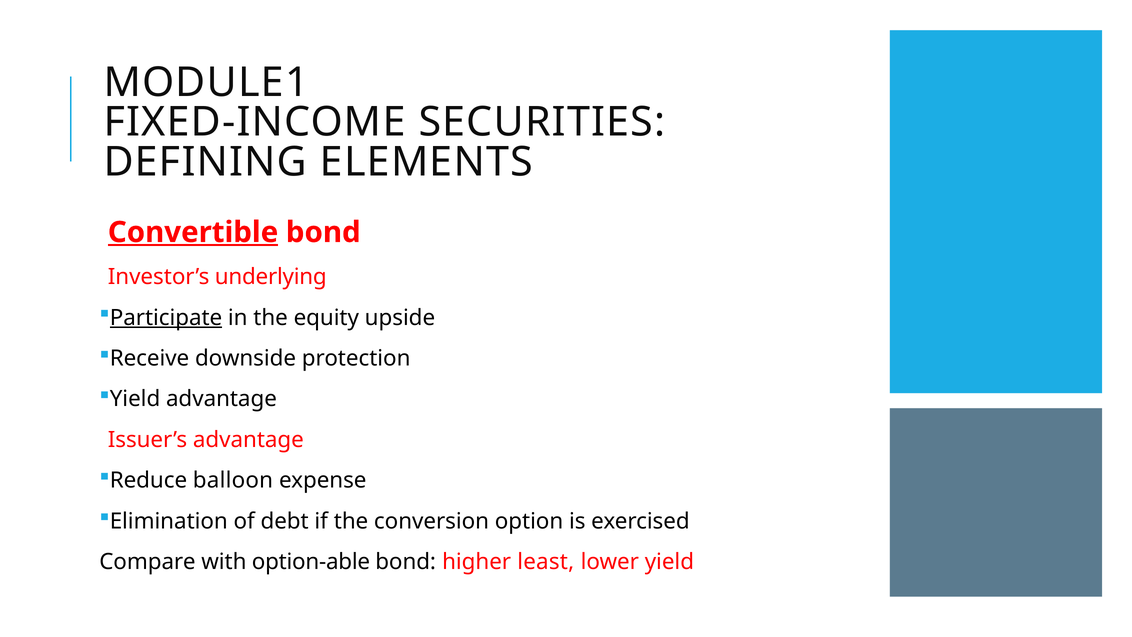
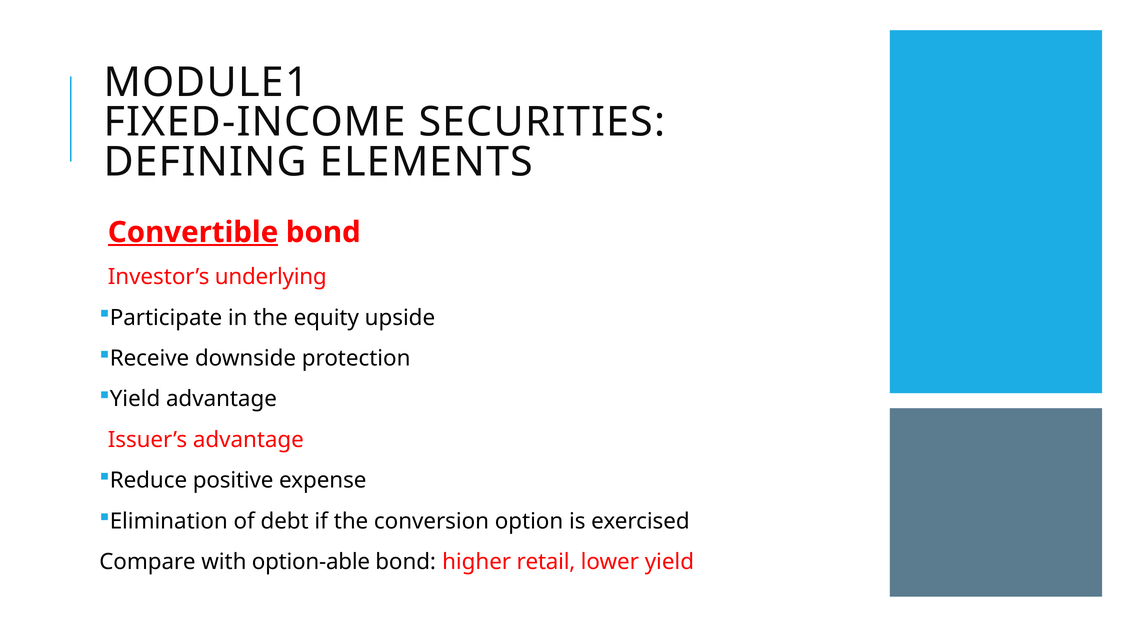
Participate underline: present -> none (166, 318)
balloon: balloon -> positive (233, 480)
least: least -> retail (546, 562)
